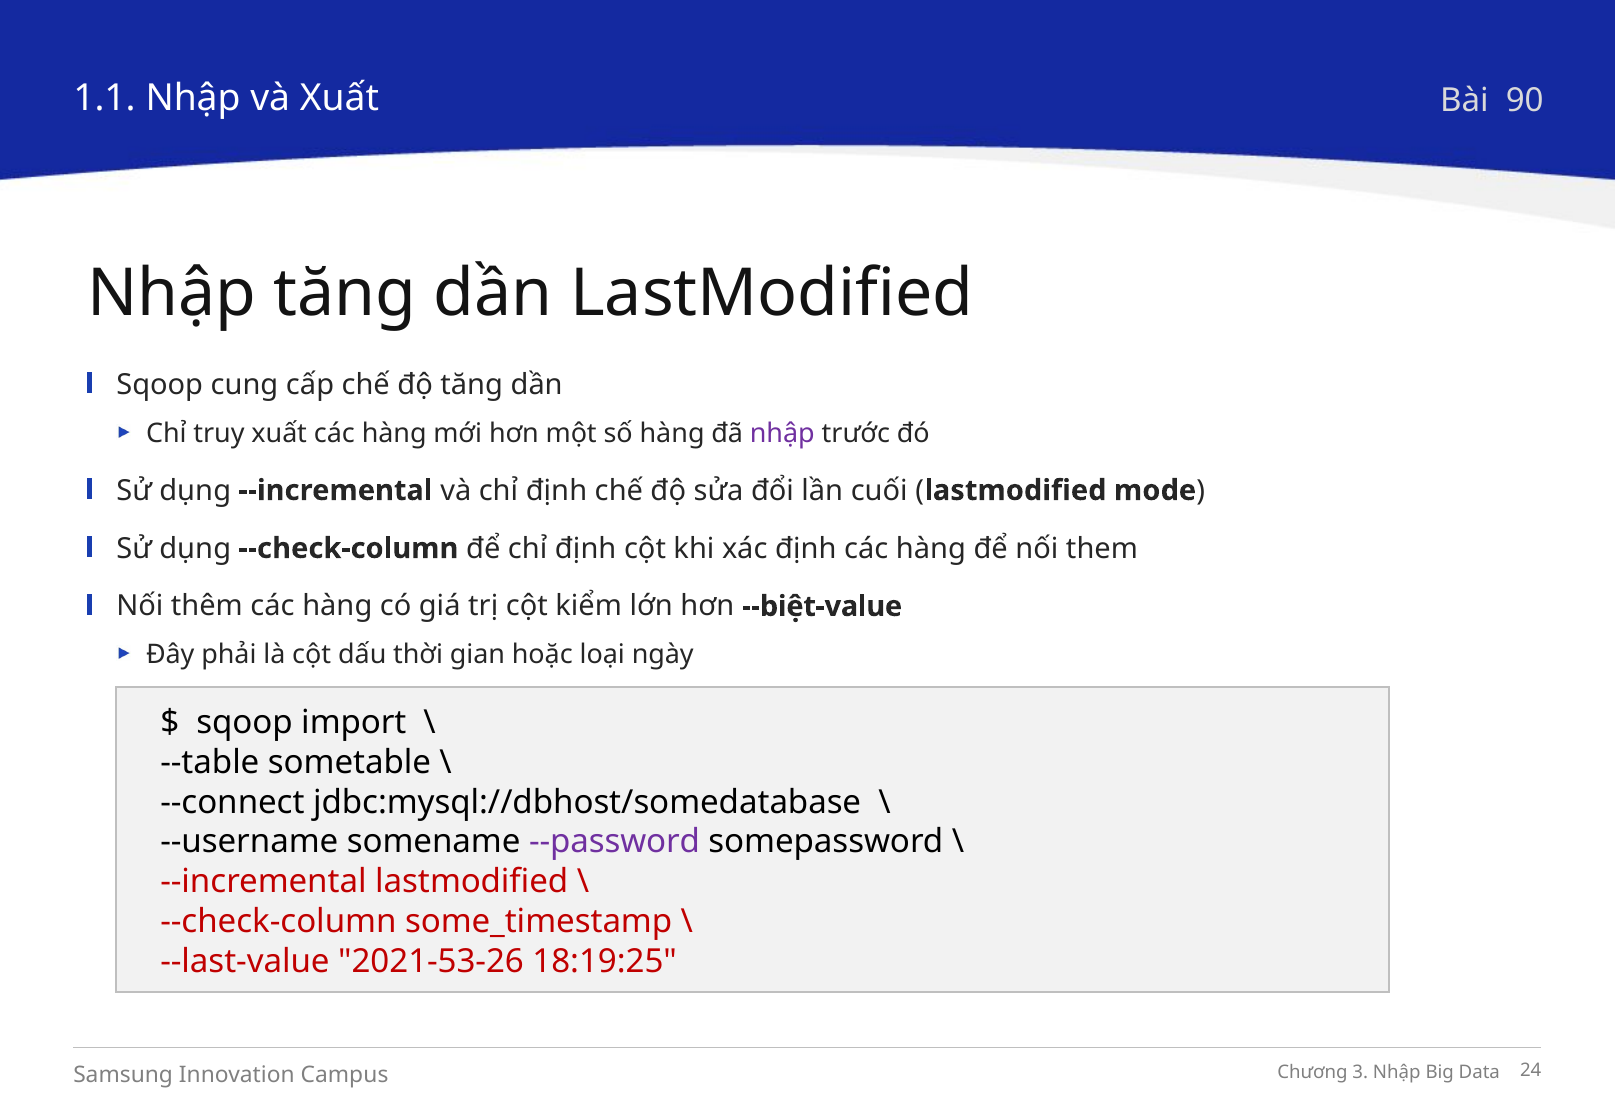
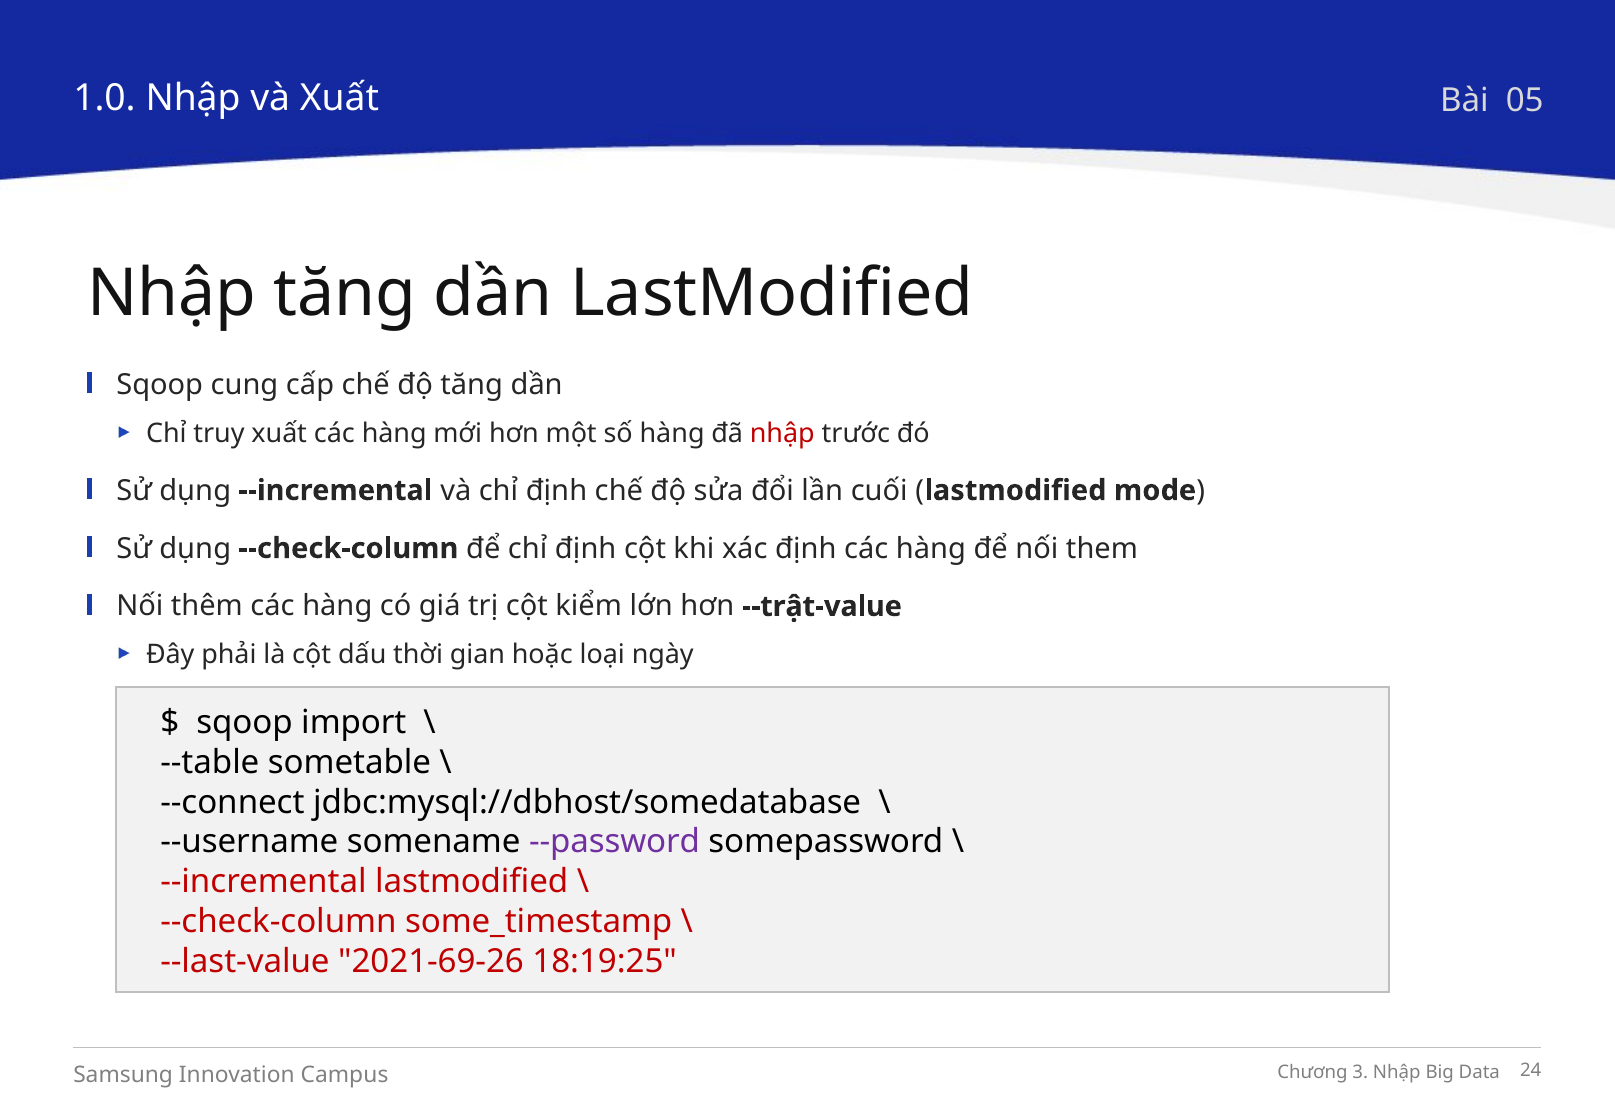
1.1: 1.1 -> 1.0 (105, 98)
90: 90 -> 05 (1525, 101)
nhập colour: purple -> red (782, 434)
--biệt-value: --biệt-value -> --trật-value (822, 606)
2021-53-26: 2021-53-26 -> 2021-69-26 (431, 961)
